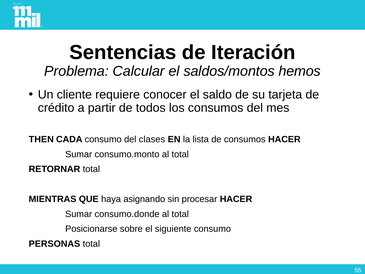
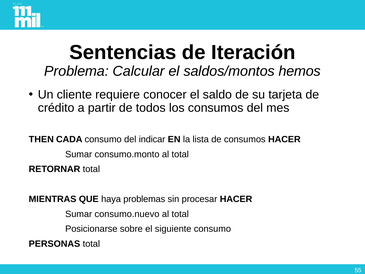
clases: clases -> indicar (152, 139)
asignando: asignando -> problemas (144, 199)
consumo.donde: consumo.donde -> consumo.nuevo (127, 214)
